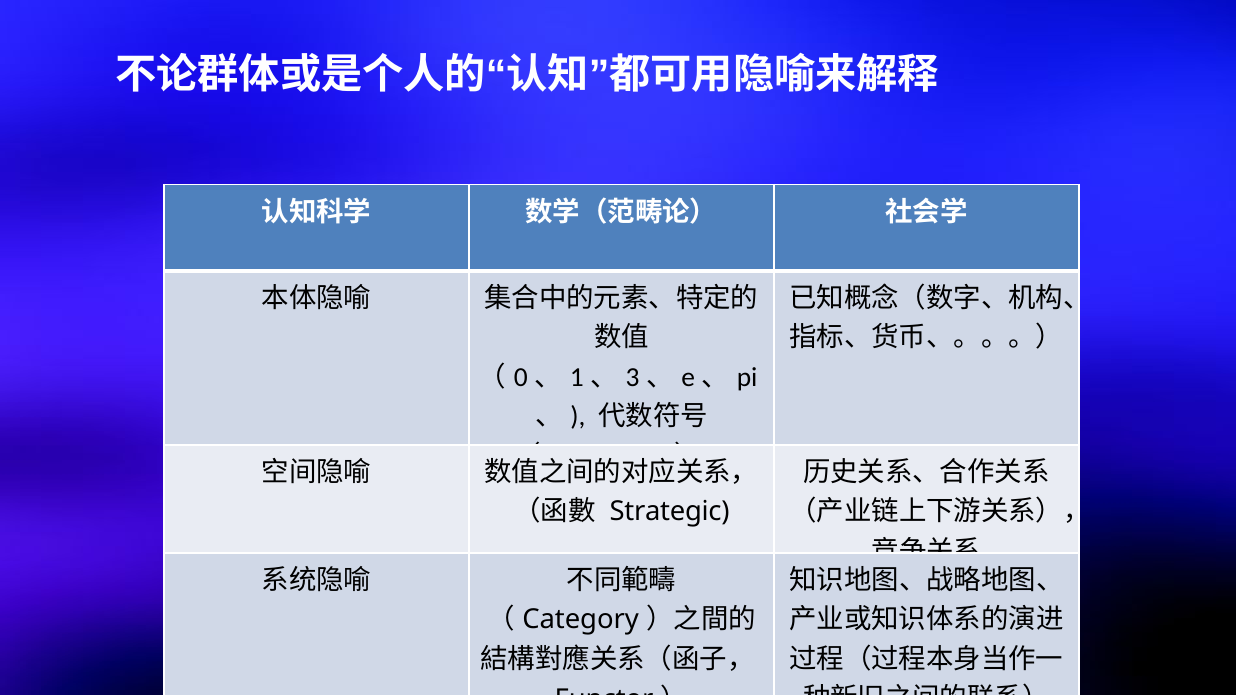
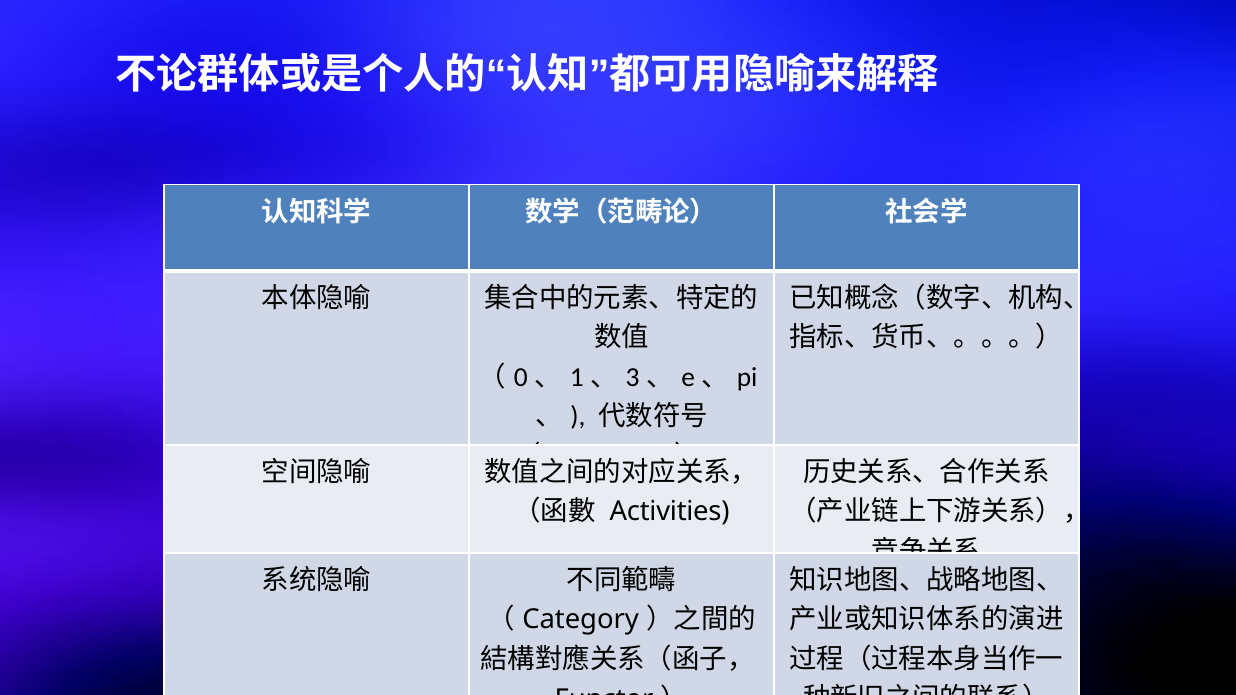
Strategic: Strategic -> Activities (670, 512)
